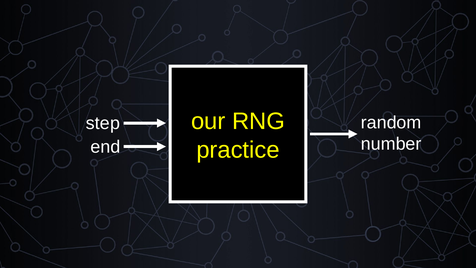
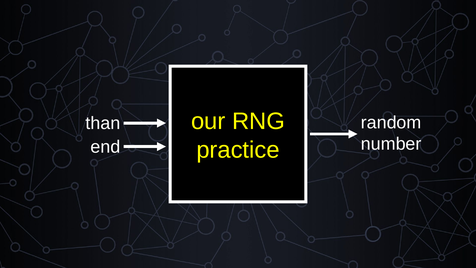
step: step -> than (103, 123)
